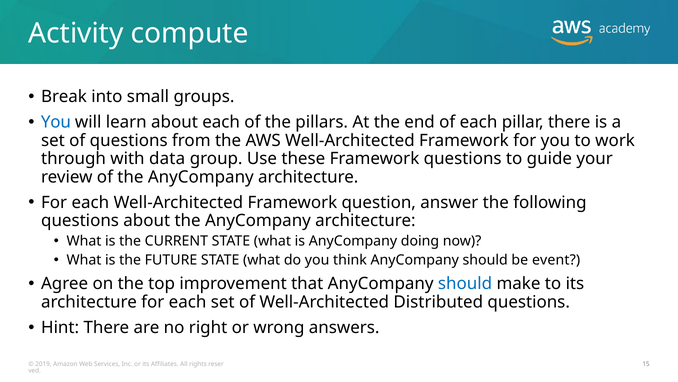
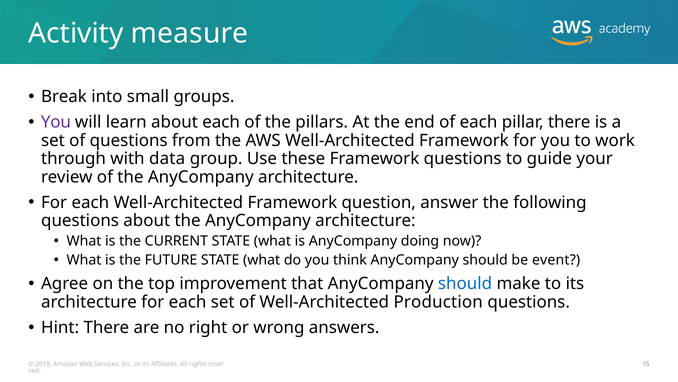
compute: compute -> measure (190, 33)
You colour: blue -> purple (56, 122)
Distributed: Distributed -> Production (438, 302)
